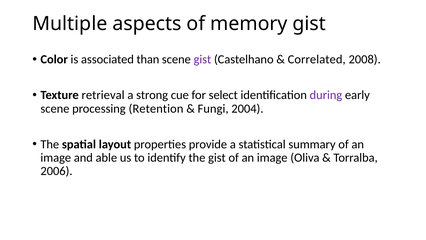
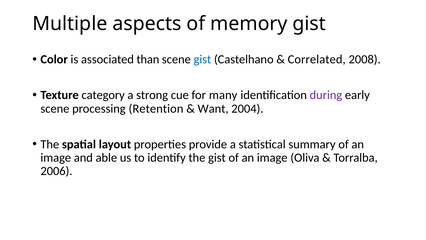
gist colour: purple -> blue (202, 59)
retrieval: retrieval -> category (103, 95)
select: select -> many (223, 95)
Fungi: Fungi -> Want (213, 108)
